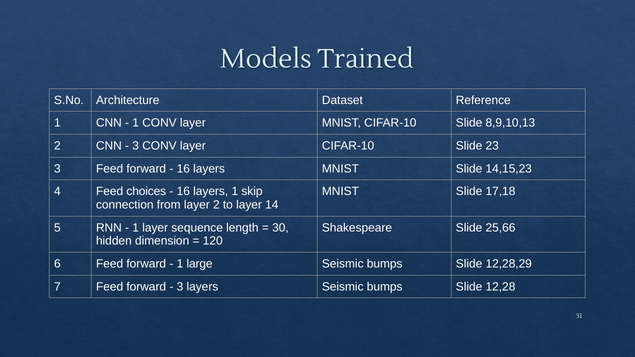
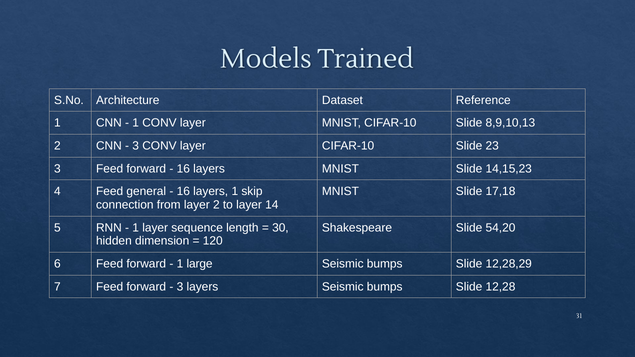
choices: choices -> general (146, 192)
25,66: 25,66 -> 54,20 (500, 228)
